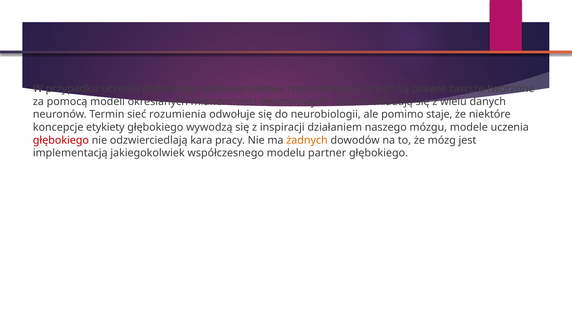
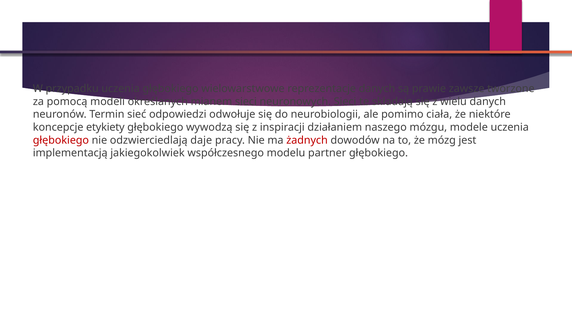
rozumienia: rozumienia -> odpowiedzi (178, 114)
staje: staje -> ciała (439, 114)
kara: kara -> daje (201, 140)
żadnych colour: orange -> red (307, 140)
